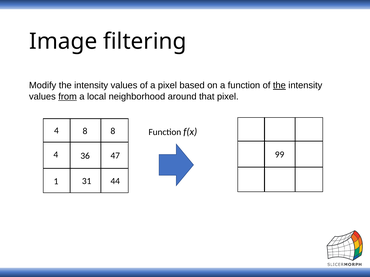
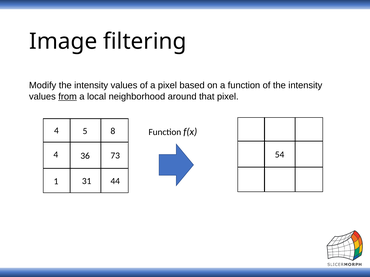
the underline: present -> none (279, 86)
4 8: 8 -> 5 (85, 131)
99: 99 -> 54 (280, 155)
47: 47 -> 73 (115, 156)
